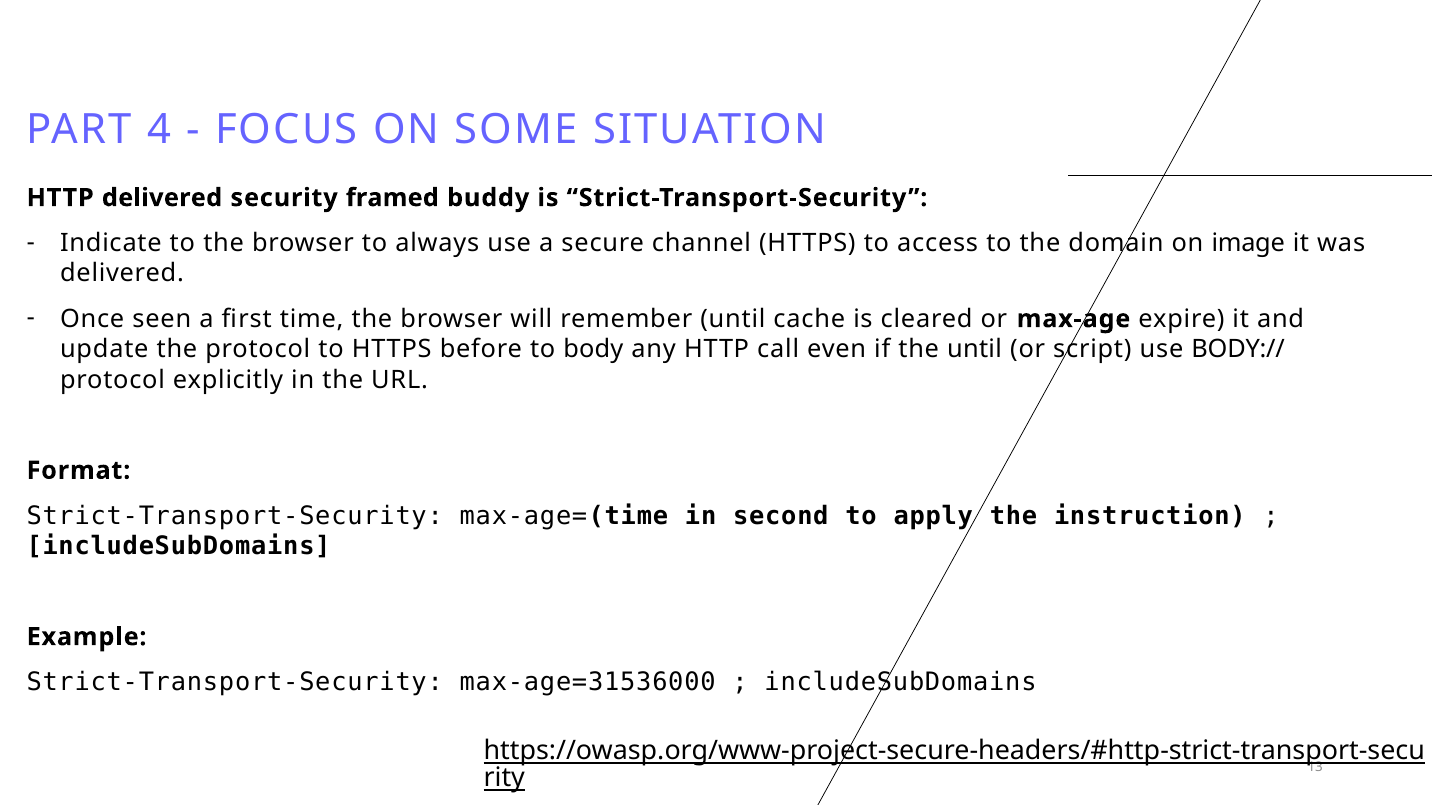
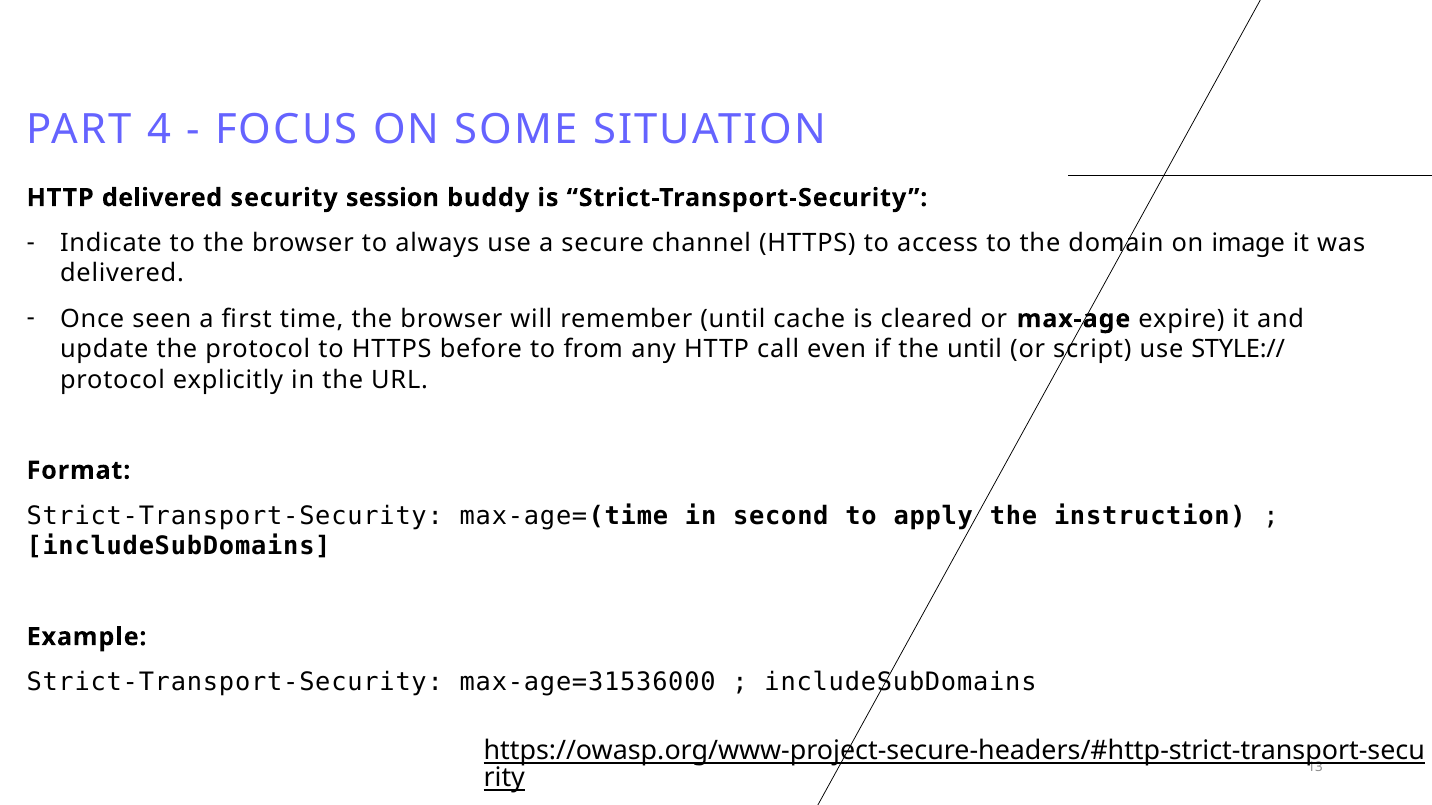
framed: framed -> session (392, 198)
body: body -> from (593, 350)
BODY://: BODY:// -> STYLE:// (1238, 350)
